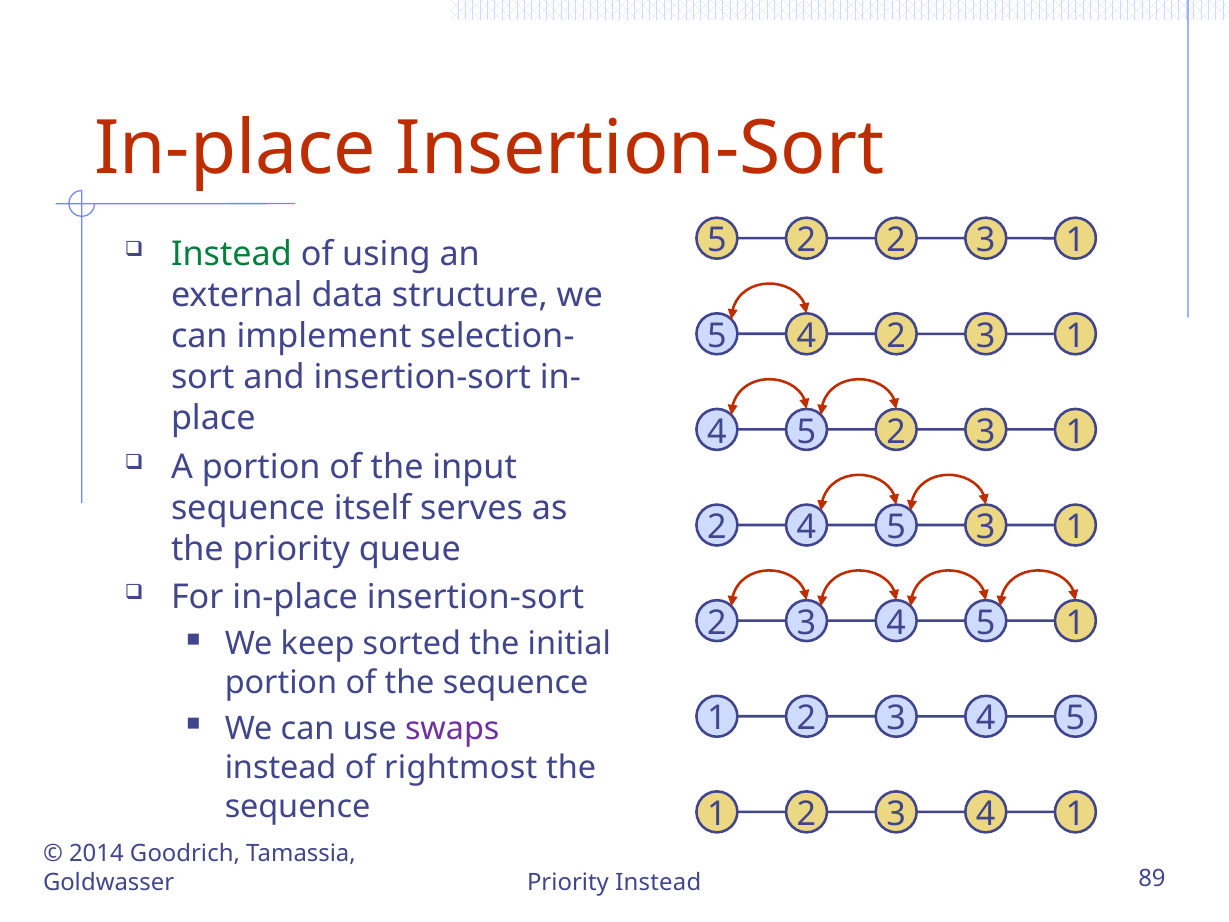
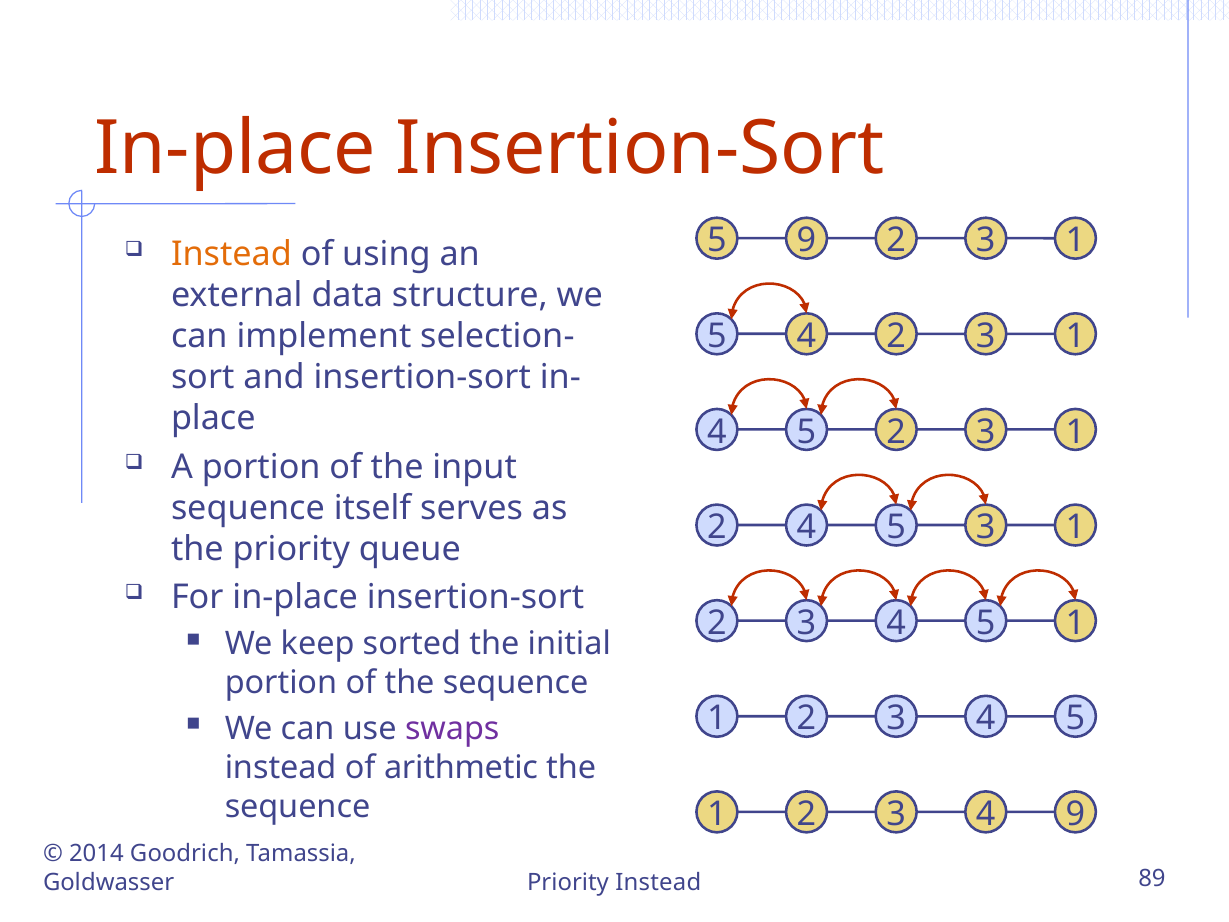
2: 2 -> 9 (806, 240)
Instead colour: green -> orange (231, 254)
rightmost: rightmost -> arithmetic (461, 767)
4 1: 1 -> 9 (1075, 814)
